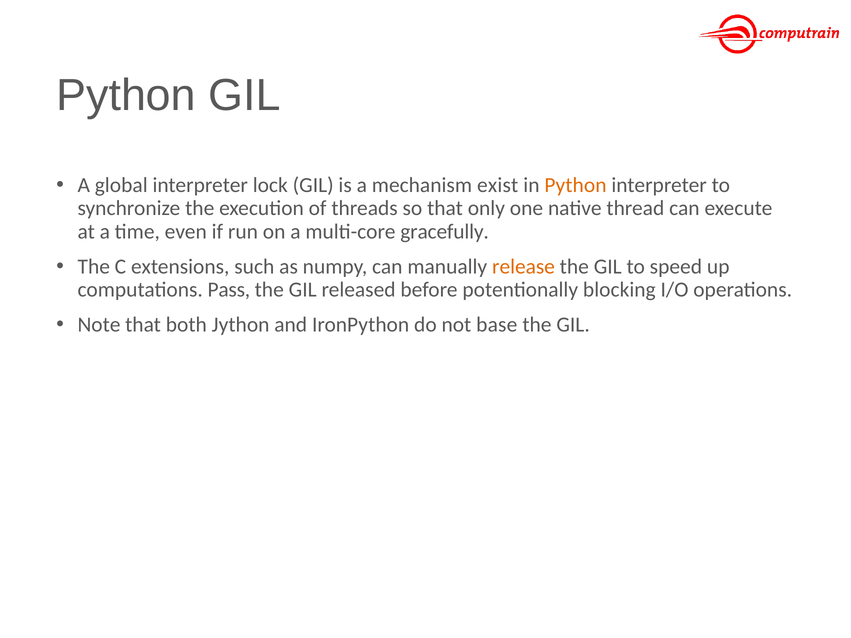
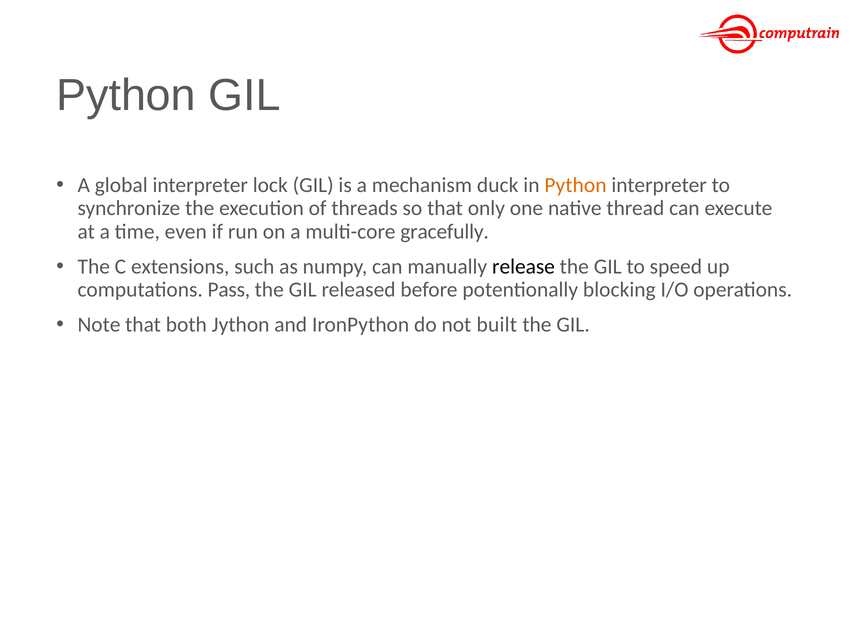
exist: exist -> duck (498, 185)
release colour: orange -> black (524, 266)
base: base -> built (497, 325)
